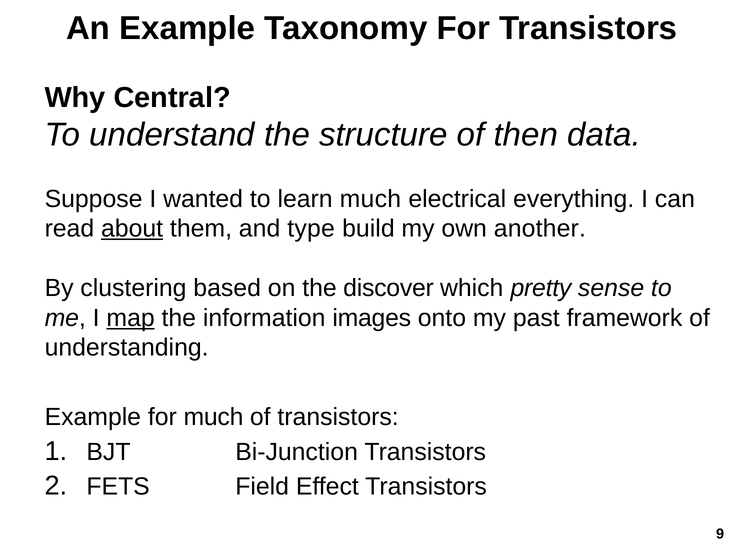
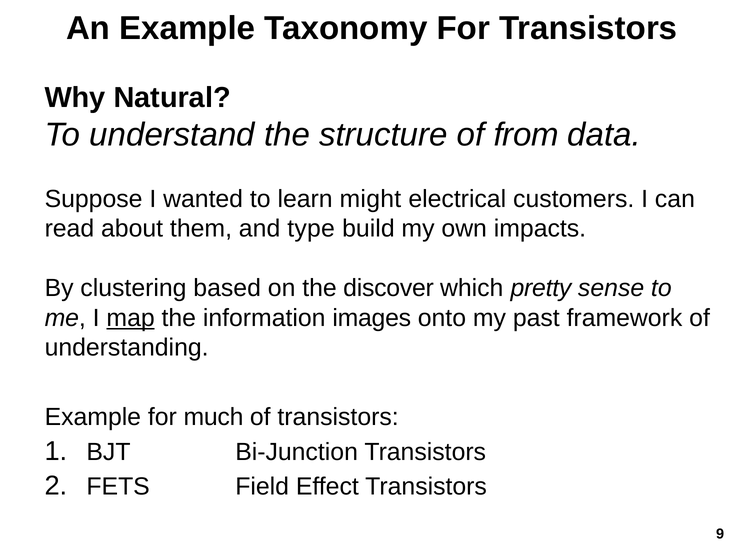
Central: Central -> Natural (172, 98)
then: then -> from (526, 135)
learn much: much -> might (370, 199)
everything: everything -> customers (574, 199)
about underline: present -> none (132, 229)
another: another -> impacts (540, 229)
